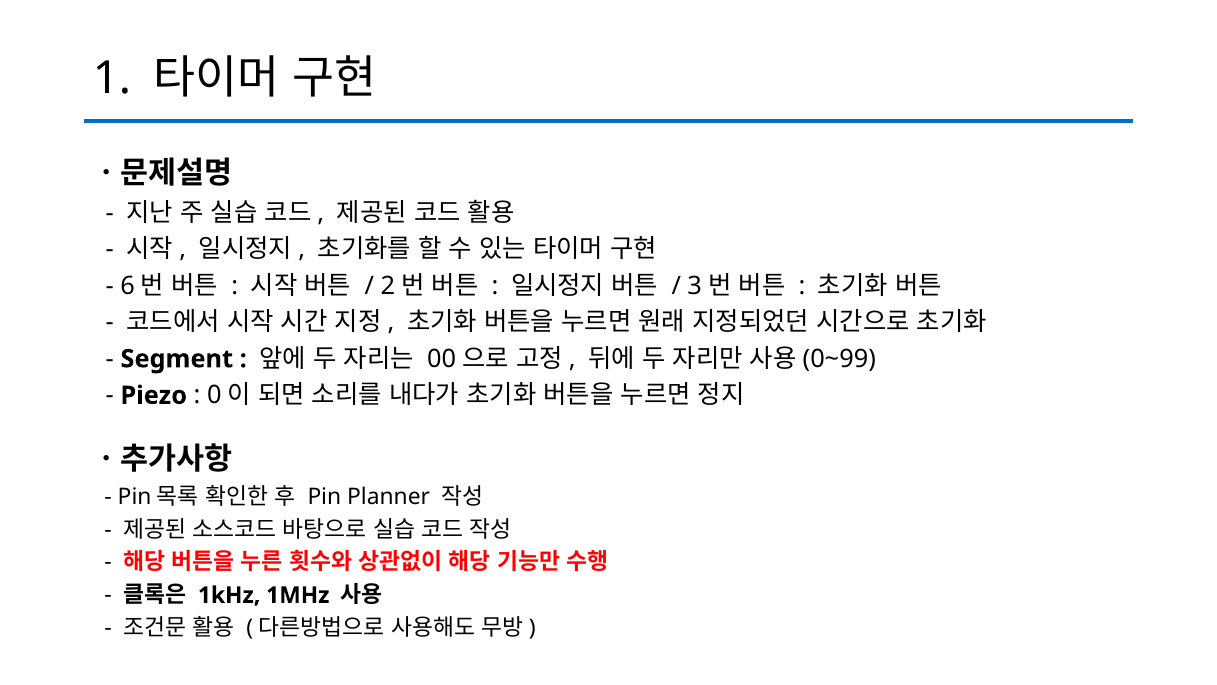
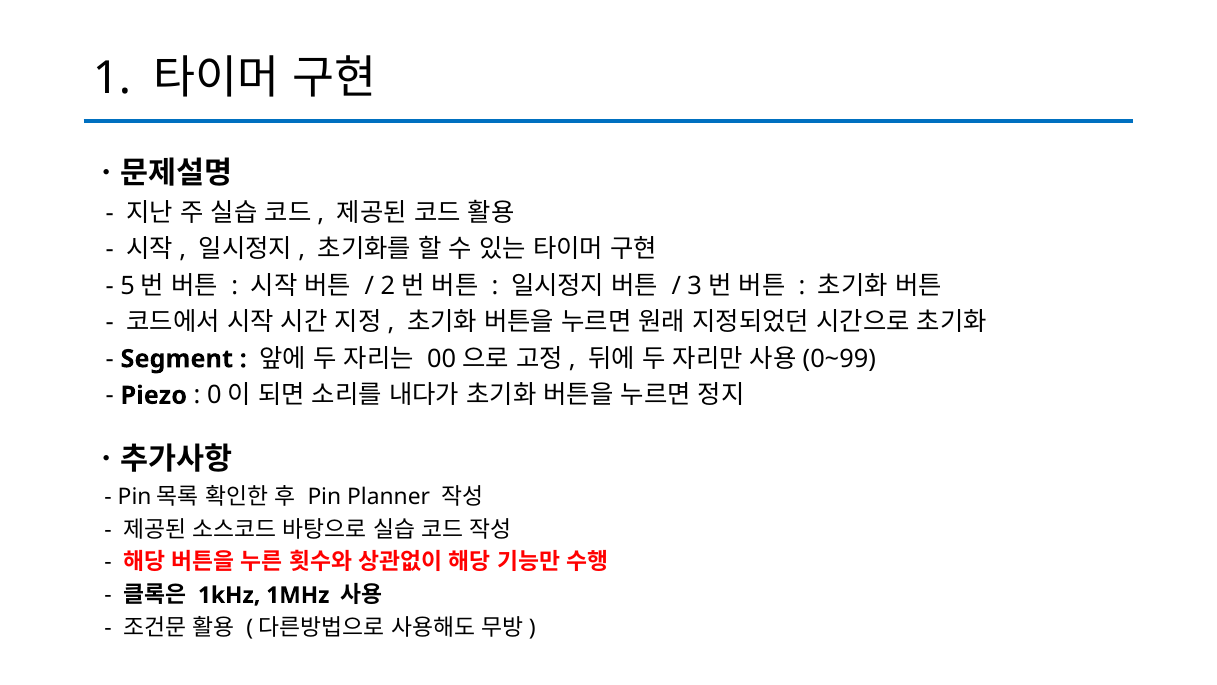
6: 6 -> 5 (128, 286)
